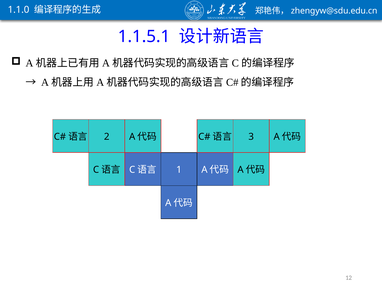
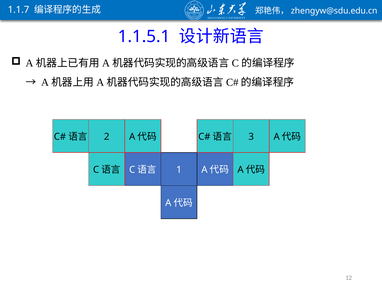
1.1.0: 1.1.0 -> 1.1.7 (19, 10)
